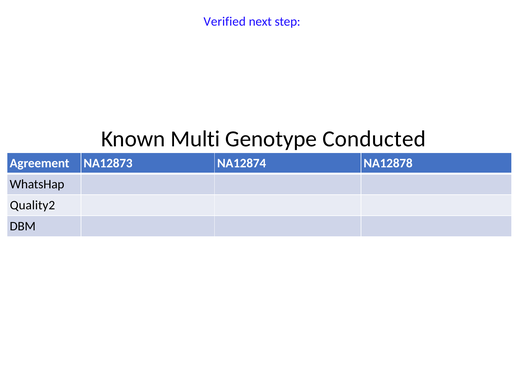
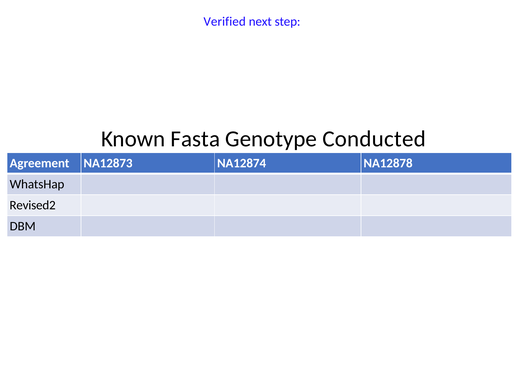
Multi: Multi -> Fasta (195, 139)
Quality2: Quality2 -> Revised2 (33, 205)
